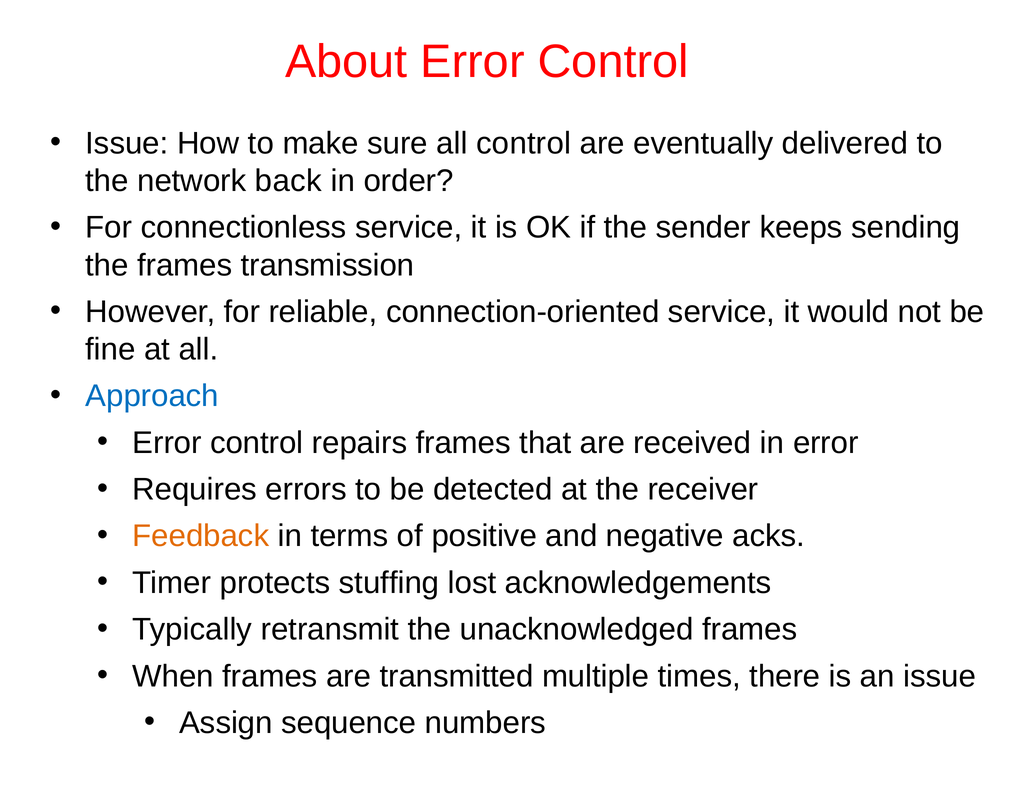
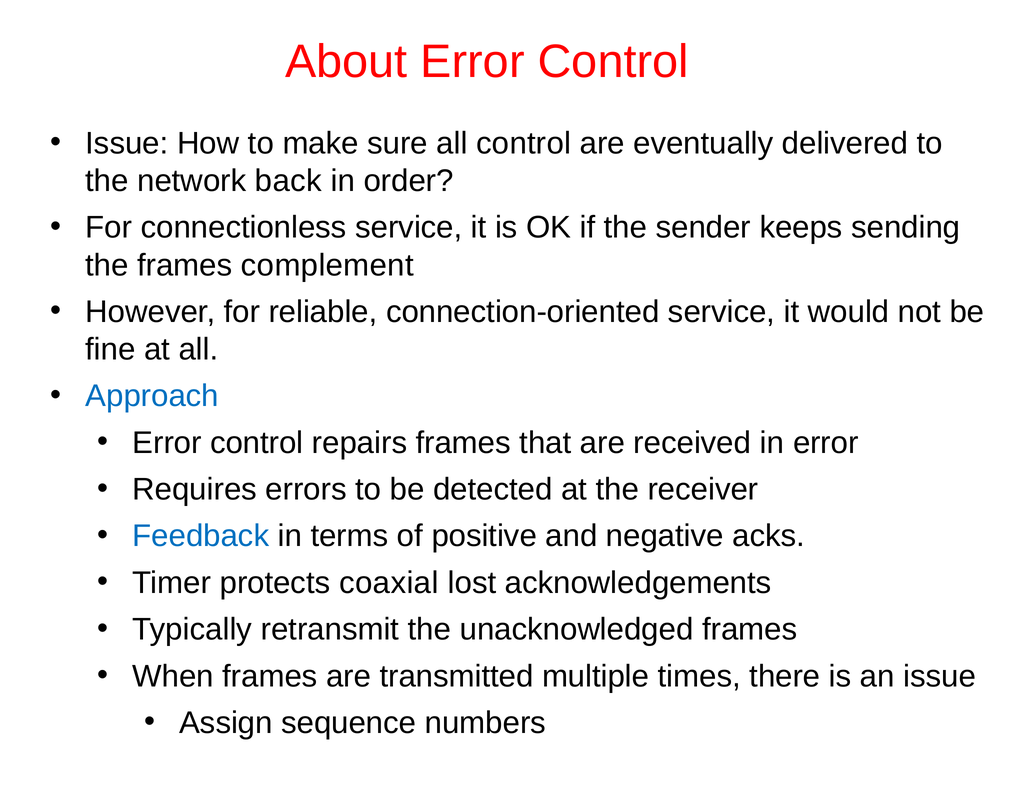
transmission: transmission -> complement (327, 265)
Feedback colour: orange -> blue (201, 536)
stuffing: stuffing -> coaxial (389, 582)
